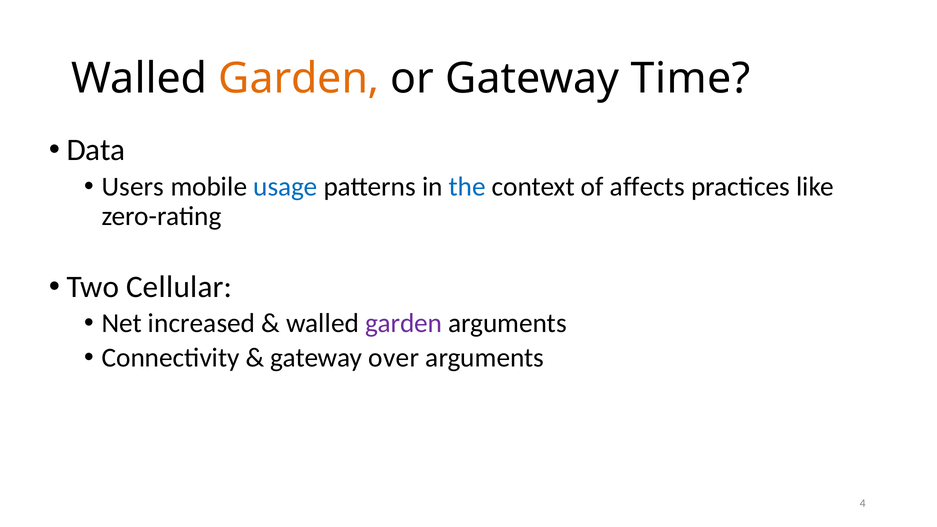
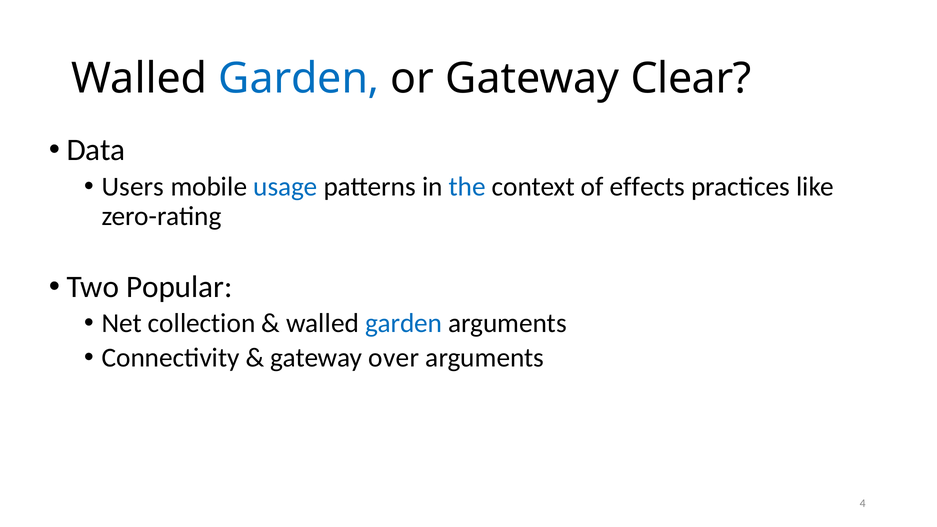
Garden colour: orange -> blue (299, 79)
Time: Time -> Clear (691, 79)
affects: affects -> effects (647, 187)
Cellular: Cellular -> Popular (179, 287)
increased: increased -> collection (202, 323)
garden colour: purple -> blue (404, 323)
